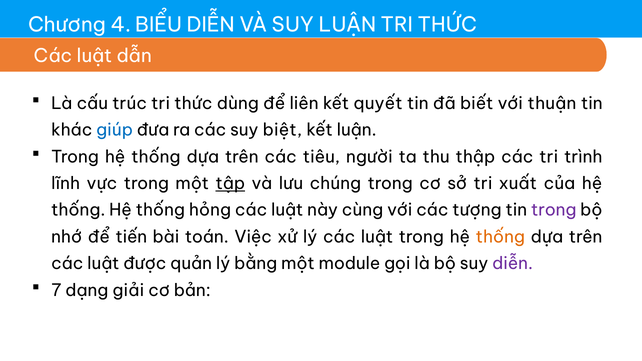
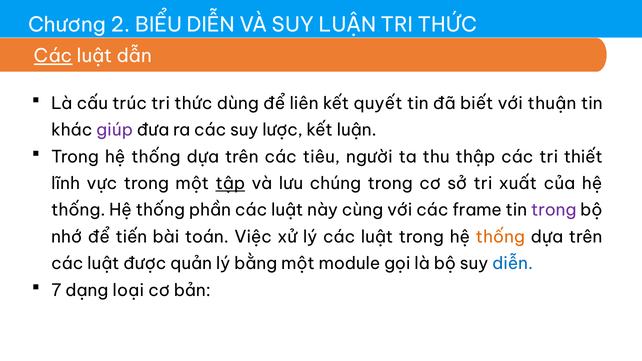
4: 4 -> 2 (121, 25)
Các underline: none -> present (53, 56)
giúp colour: blue -> purple (115, 130)
biệt: biệt -> lược (283, 130)
trình: trình -> thiết (583, 157)
hỏng: hỏng -> phần (210, 210)
tượng: tượng -> frame (477, 210)
diễn colour: purple -> blue (513, 264)
giải: giải -> loại (128, 291)
